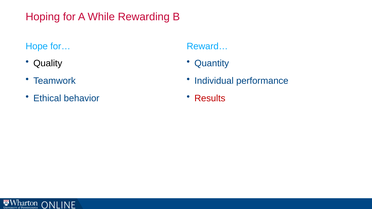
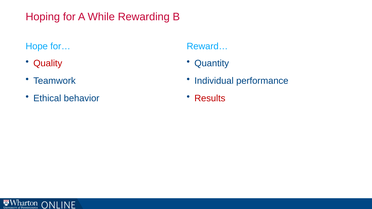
Quality colour: black -> red (48, 63)
